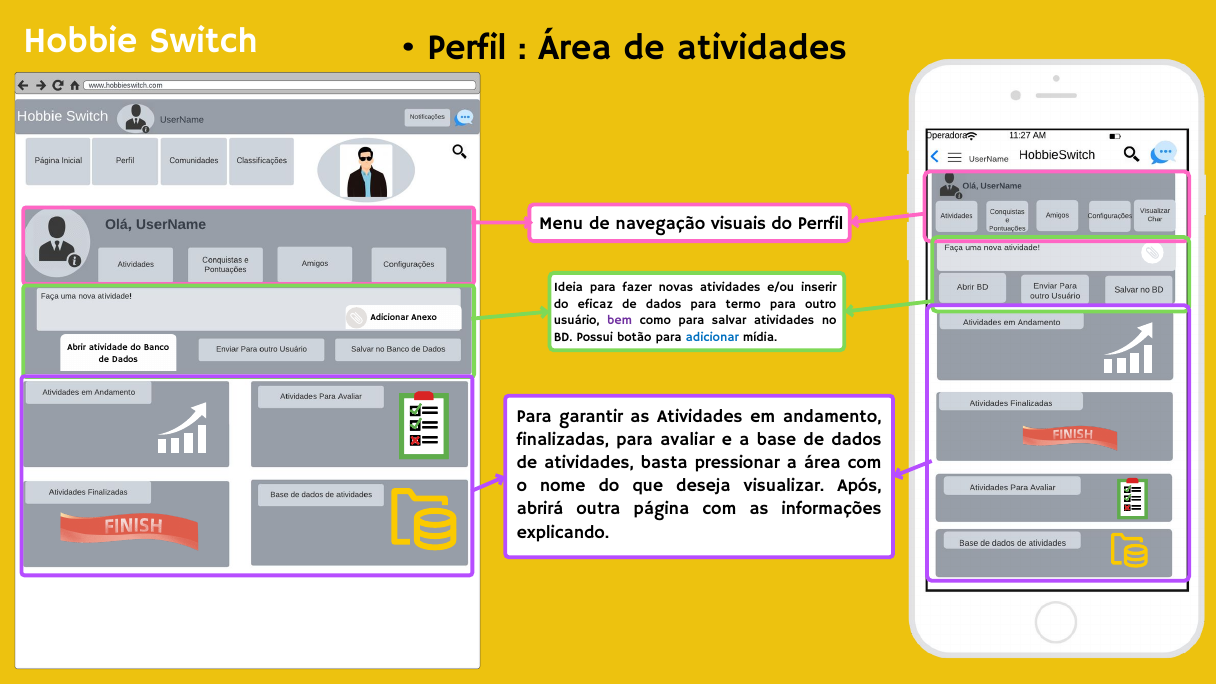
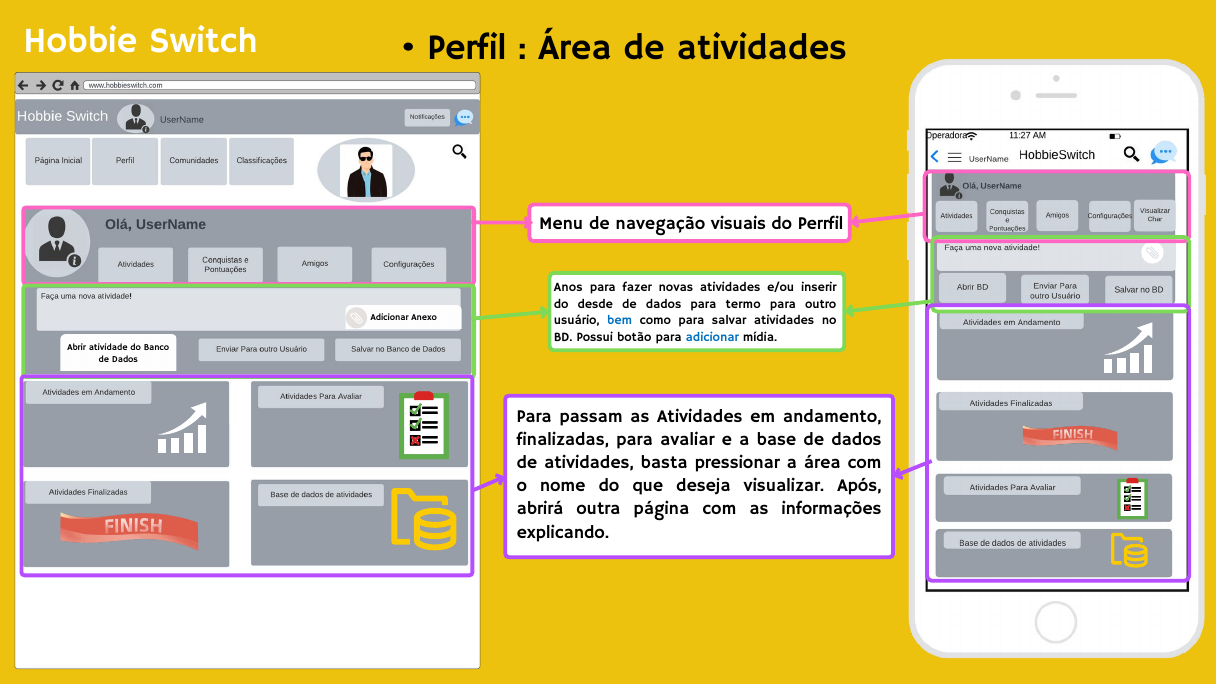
Ideia: Ideia -> Anos (568, 288)
eficaz: eficaz -> desde (595, 304)
bem colour: purple -> blue (620, 321)
garantir: garantir -> passam (591, 416)
